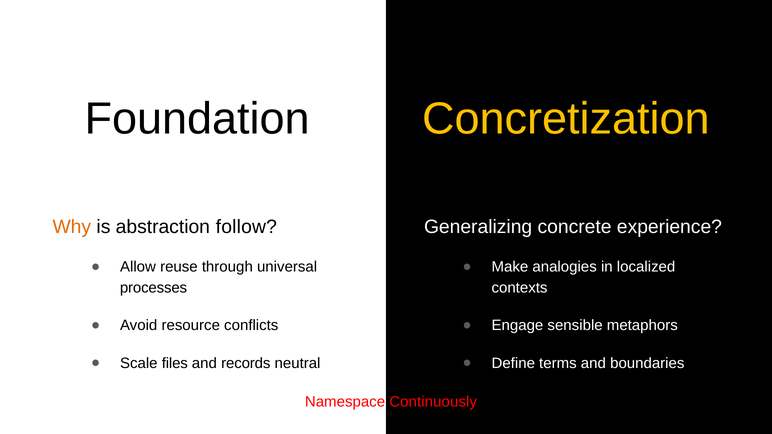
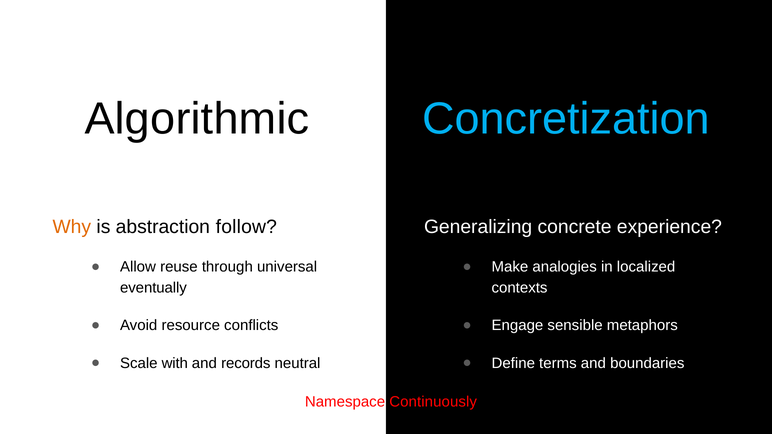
Foundation: Foundation -> Algorithmic (197, 119)
Concretization colour: yellow -> light blue (566, 119)
processes: processes -> eventually (153, 288)
files: files -> with (175, 364)
